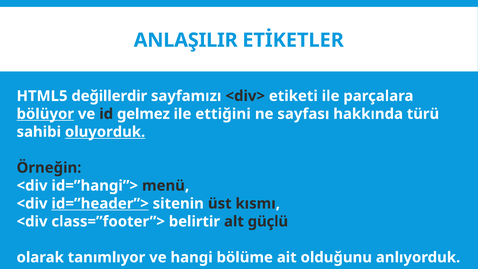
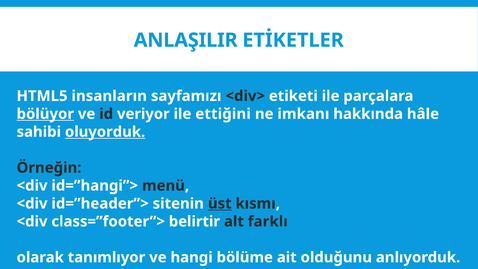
değillerdir: değillerdir -> insanların (109, 96)
gelmez: gelmez -> veriyor (143, 114)
sayfası: sayfası -> imkanı (303, 114)
türü: türü -> hâle (423, 114)
id=”header”> underline: present -> none (100, 204)
üst underline: none -> present (220, 204)
güçlü: güçlü -> farklı (268, 221)
